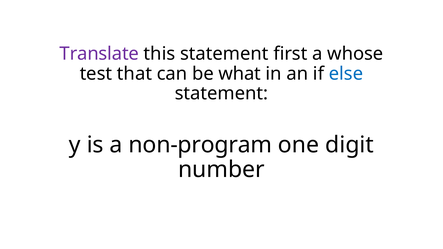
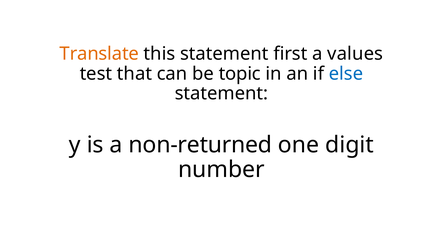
Translate colour: purple -> orange (99, 54)
whose: whose -> values (355, 54)
what: what -> topic (240, 74)
non-program: non-program -> non-returned (200, 145)
